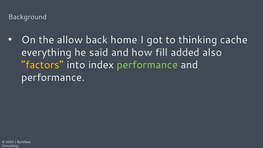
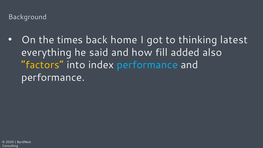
allow: allow -> times (70, 40)
cache: cache -> latest (234, 40)
performance colour: light green -> light blue (147, 65)
